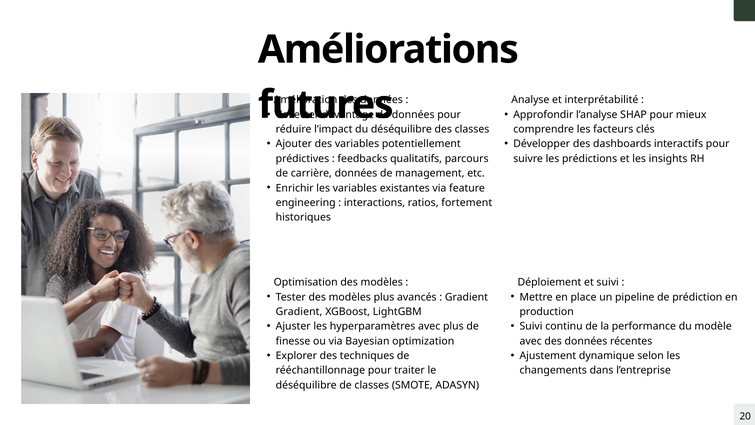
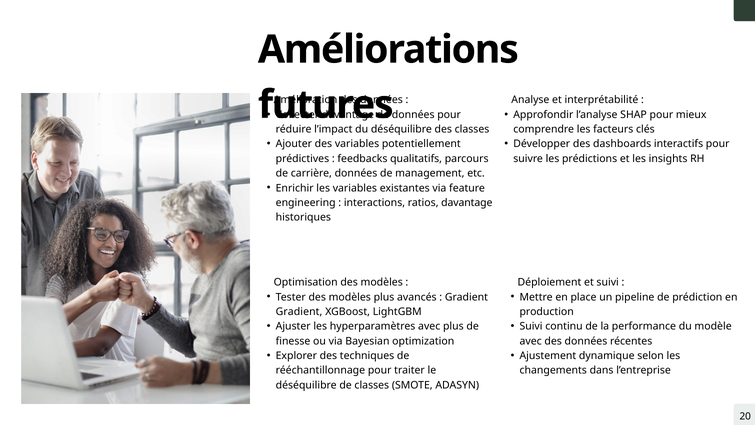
ratios fortement: fortement -> davantage (467, 203)
